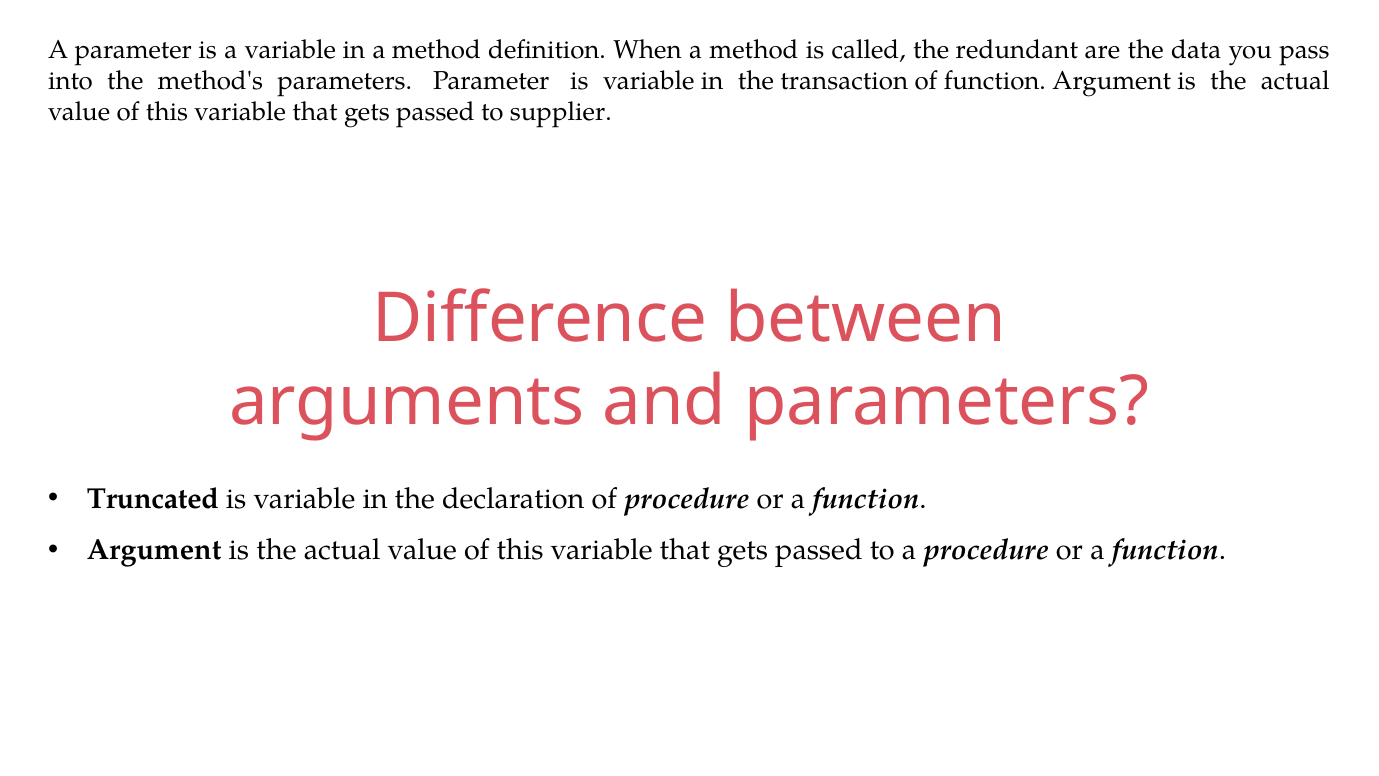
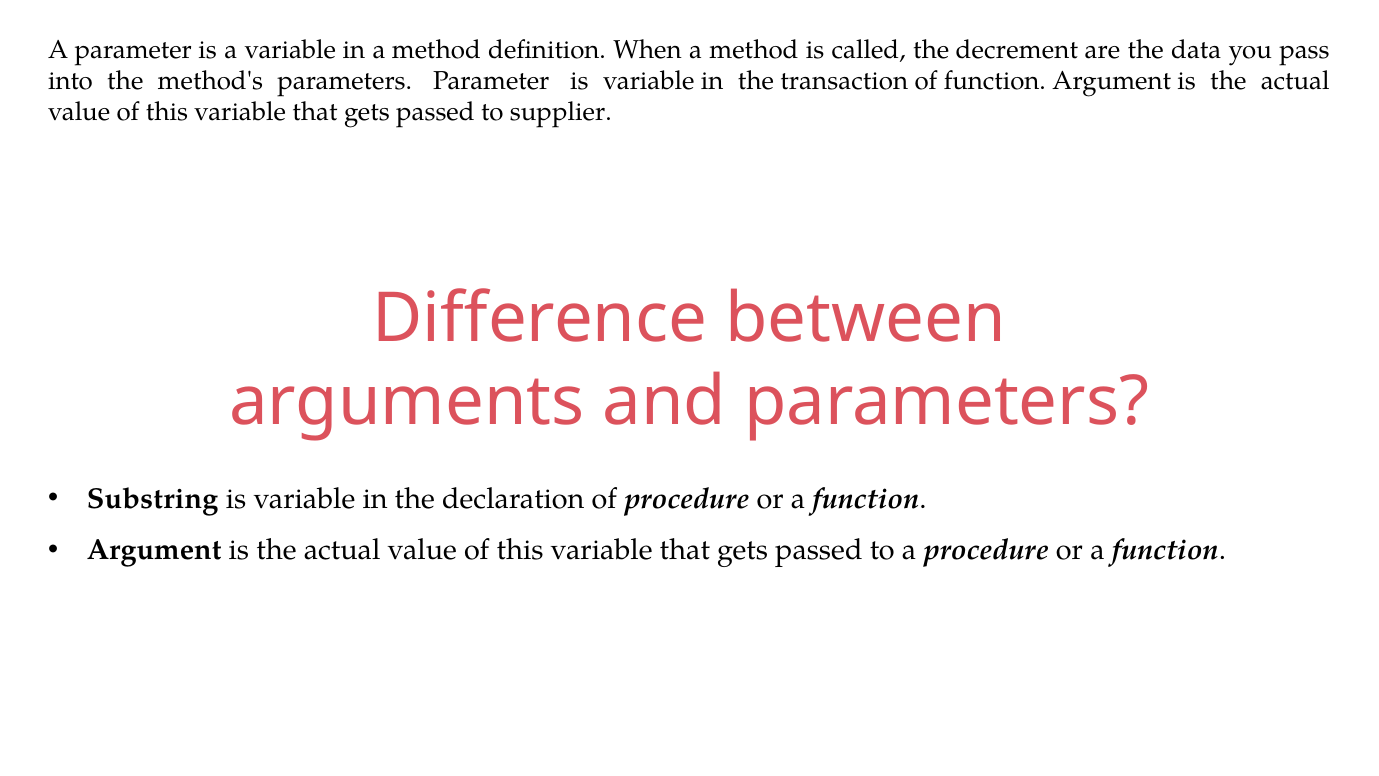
redundant: redundant -> decrement (1017, 50)
Truncated: Truncated -> Substring (153, 498)
